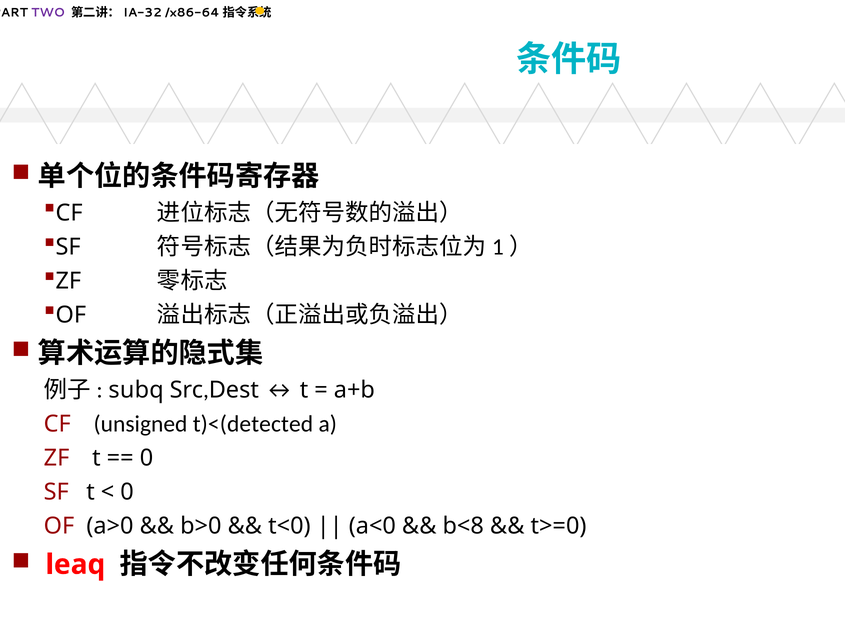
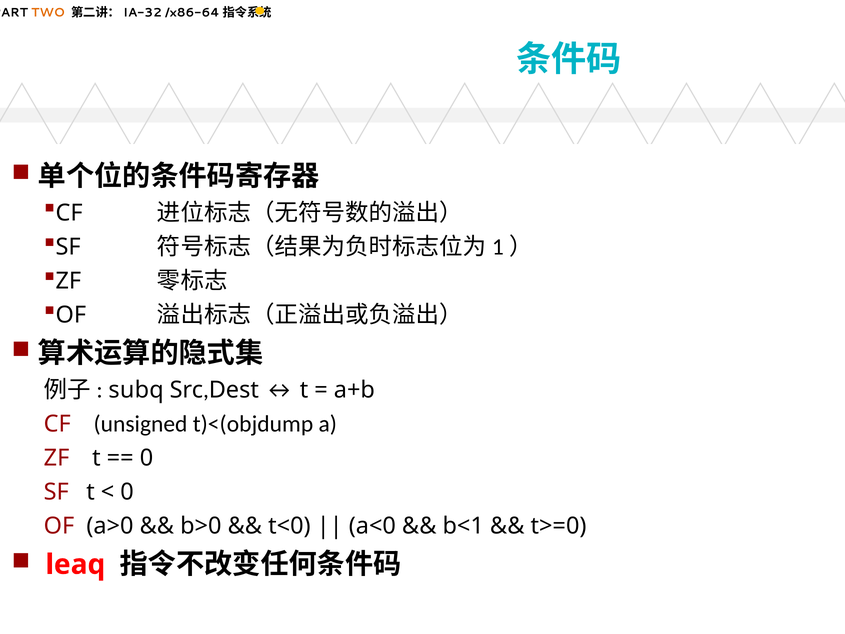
TWO colour: purple -> orange (48, 12)
t)<(detected: t)<(detected -> t)<(objdump (253, 424)
b<8: b<8 -> b<1 (463, 526)
